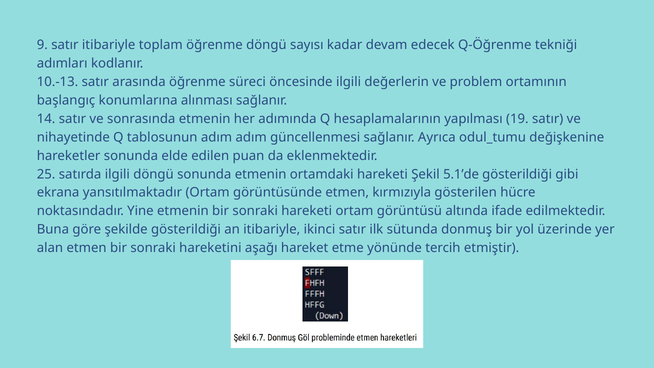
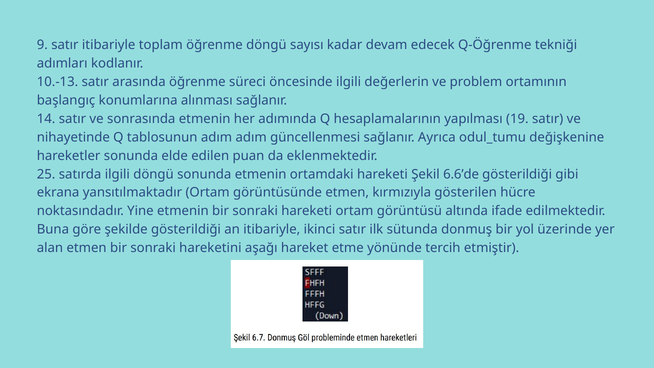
5.1’de: 5.1’de -> 6.6’de (461, 174)
